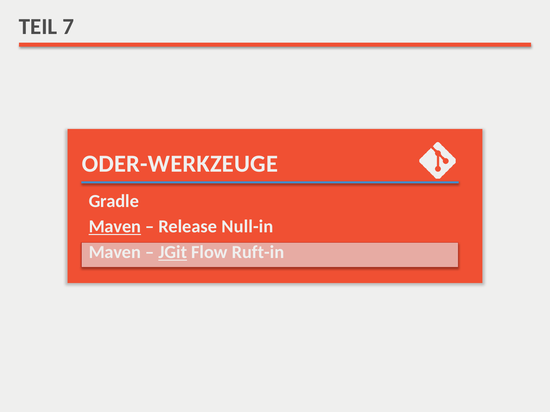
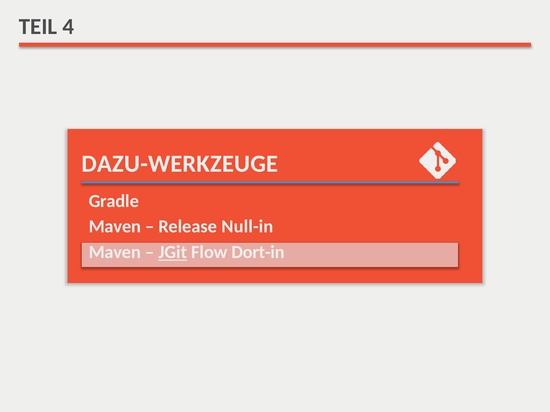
7: 7 -> 4 (68, 27)
ODER-WERKZEUGE: ODER-WERKZEUGE -> DAZU-WERKZEUGE (180, 164)
Maven underline: present -> none (115, 227)
Ruft-in: Ruft-in -> Dort-in (258, 253)
